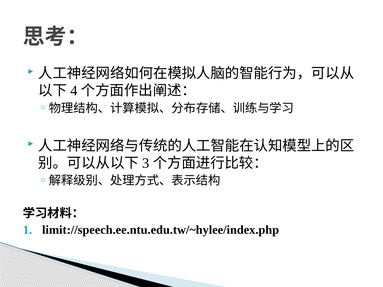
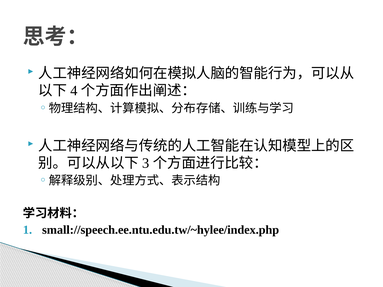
limit://speech.ee.ntu.edu.tw/~hylee/index.php: limit://speech.ee.ntu.edu.tw/~hylee/index.php -> small://speech.ee.ntu.edu.tw/~hylee/index.php (161, 230)
